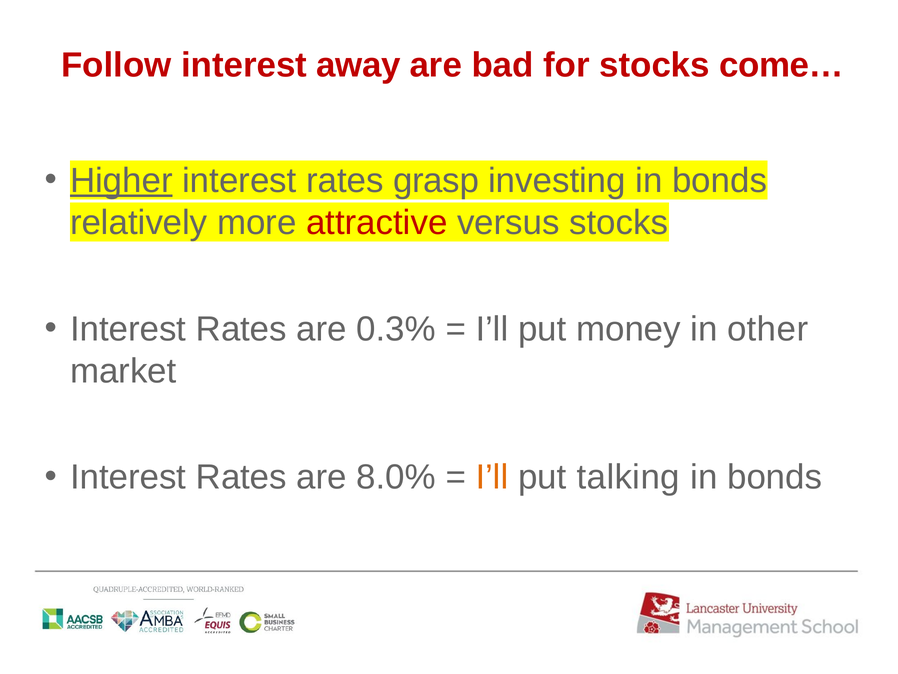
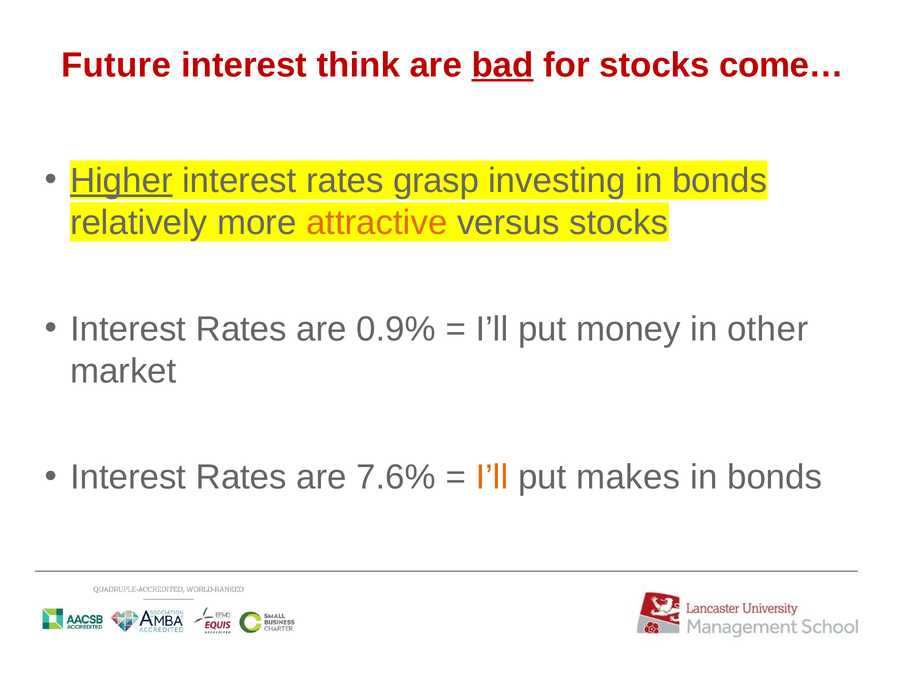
Follow: Follow -> Future (116, 65)
away: away -> think (358, 65)
bad underline: none -> present (503, 65)
attractive colour: red -> orange (377, 222)
0.3%: 0.3% -> 0.9% (396, 329)
8.0%: 8.0% -> 7.6% (396, 477)
talking: talking -> makes (628, 477)
